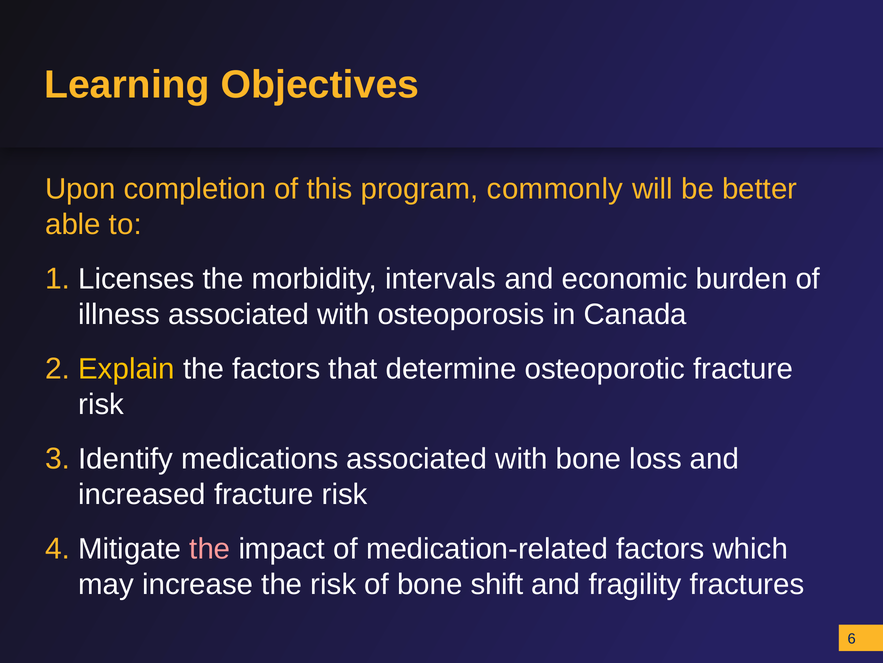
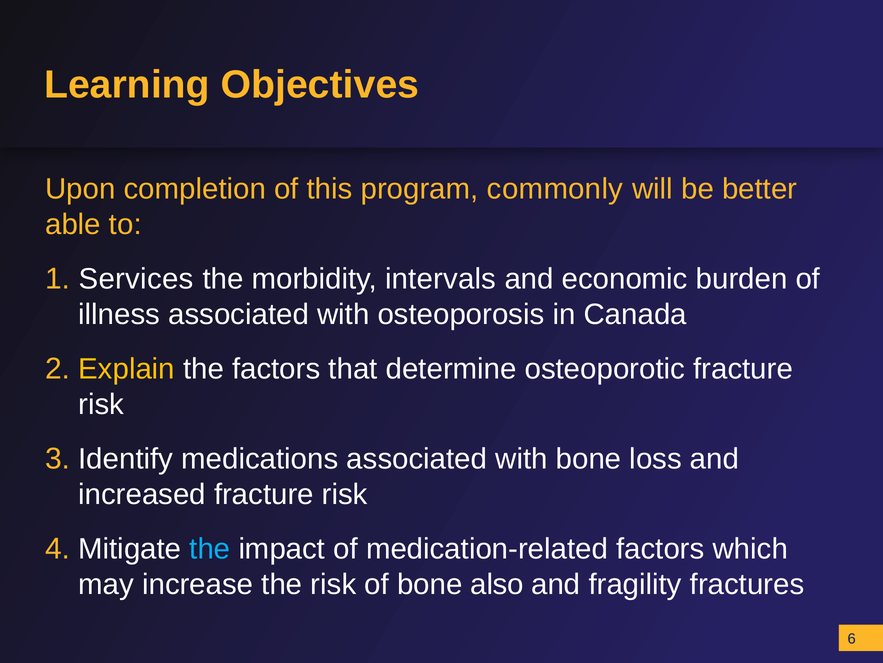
Licenses: Licenses -> Services (136, 279)
the colour: pink -> light blue (210, 549)
shift: shift -> also (497, 584)
